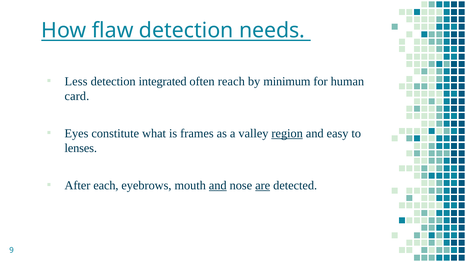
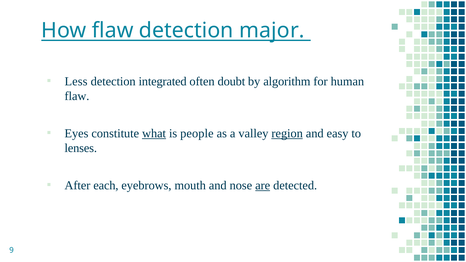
needs: needs -> major (272, 31)
reach: reach -> doubt (231, 81)
minimum: minimum -> algorithm (287, 81)
card: card -> flaw (77, 96)
what underline: none -> present (154, 133)
frames: frames -> people (197, 133)
and underline: present -> none (218, 185)
